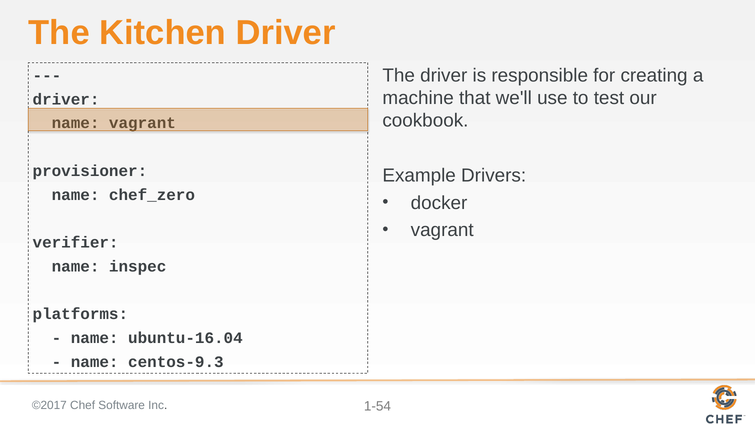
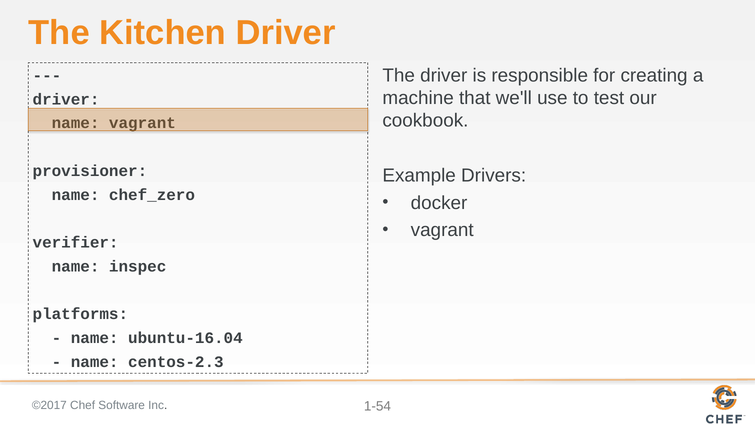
centos-9.3: centos-9.3 -> centos-2.3 (176, 362)
